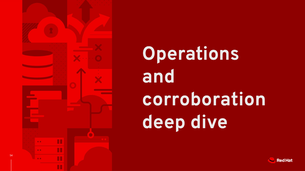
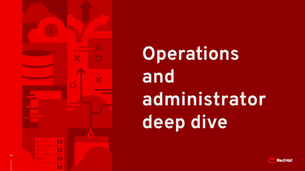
corroboration: corroboration -> administrator (204, 99)
